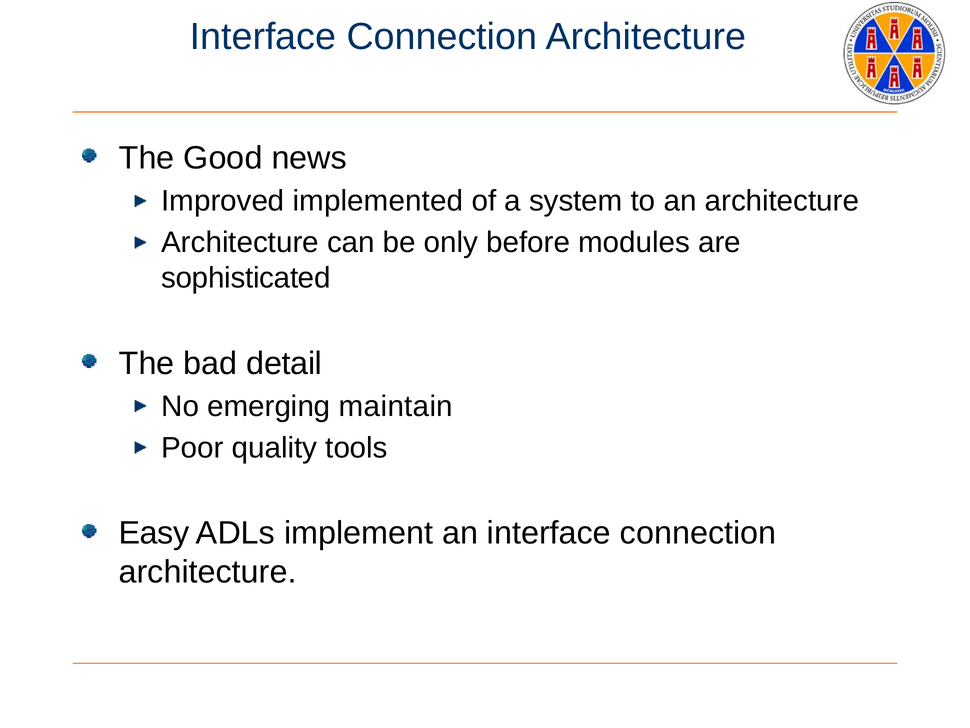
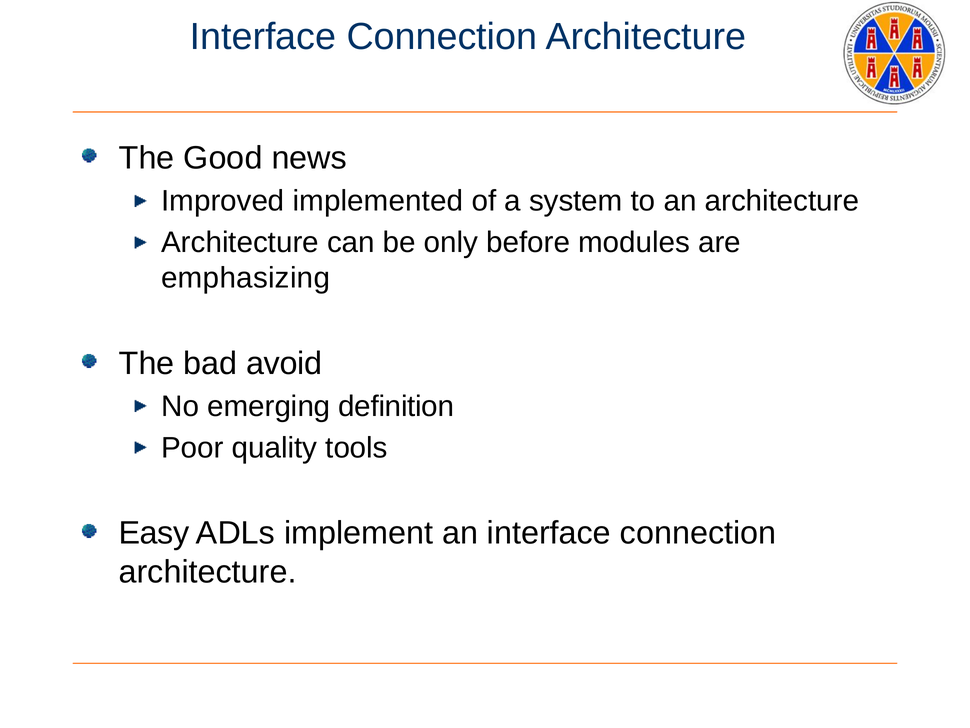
sophisticated: sophisticated -> emphasizing (246, 278)
detail: detail -> avoid (284, 363)
maintain: maintain -> definition (396, 406)
